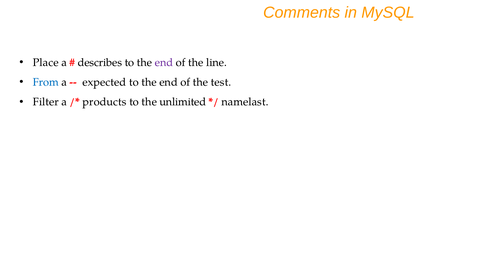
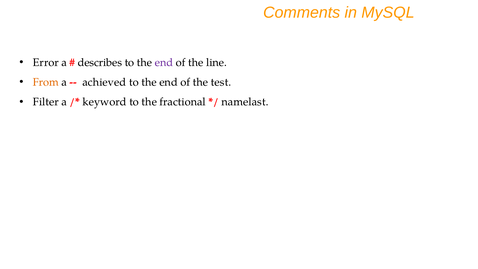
Place: Place -> Error (46, 63)
From colour: blue -> orange (46, 82)
expected: expected -> achieved (104, 82)
products: products -> keyword (105, 102)
unlimited: unlimited -> fractional (183, 102)
